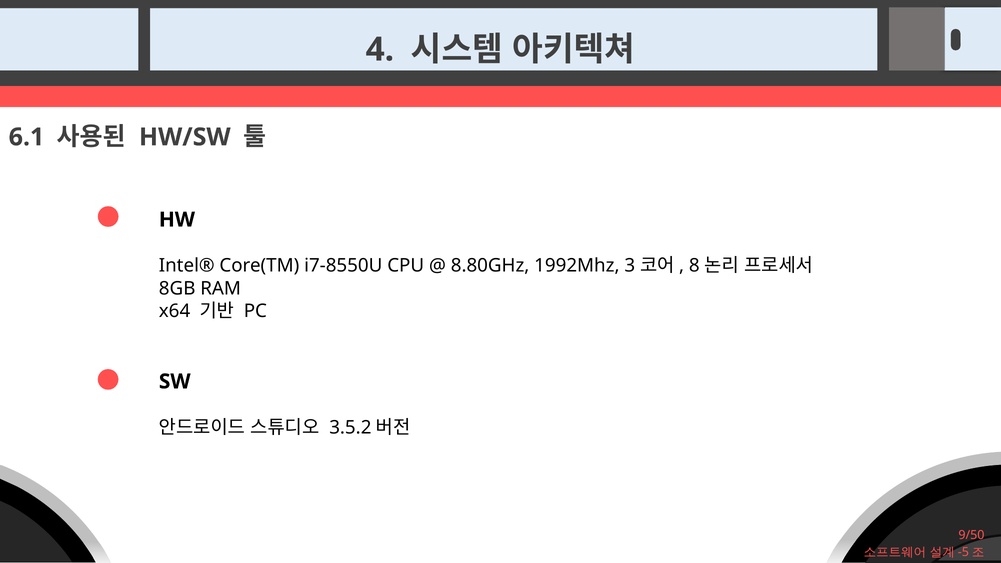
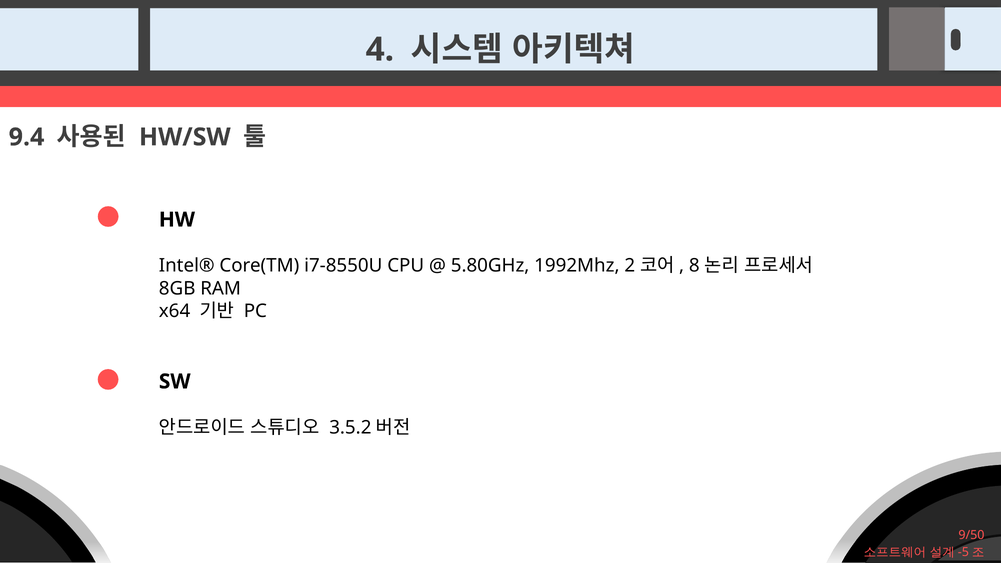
6.1: 6.1 -> 9.4 (27, 137)
8.80GHz: 8.80GHz -> 5.80GHz (490, 266)
3: 3 -> 2 (630, 266)
